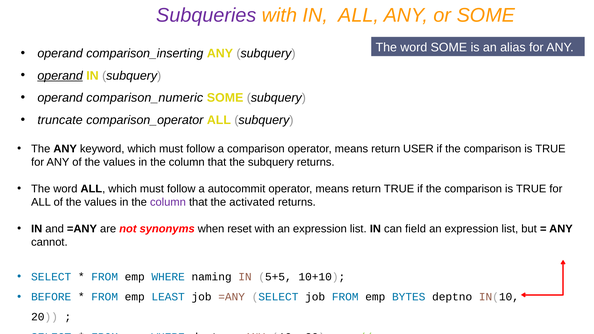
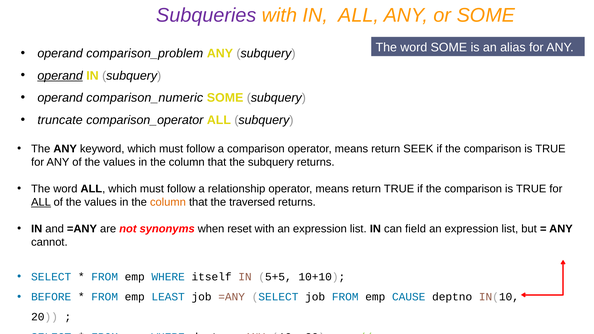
comparison_inserting: comparison_inserting -> comparison_problem (145, 53)
USER: USER -> SEEK (418, 149)
autocommit: autocommit -> relationship (237, 189)
ALL underline: none -> present (41, 202)
column colour: purple -> orange (168, 202)
activated: activated -> traversed (252, 202)
naming: naming -> itself (212, 277)
BYTES: BYTES -> CAUSE (409, 297)
